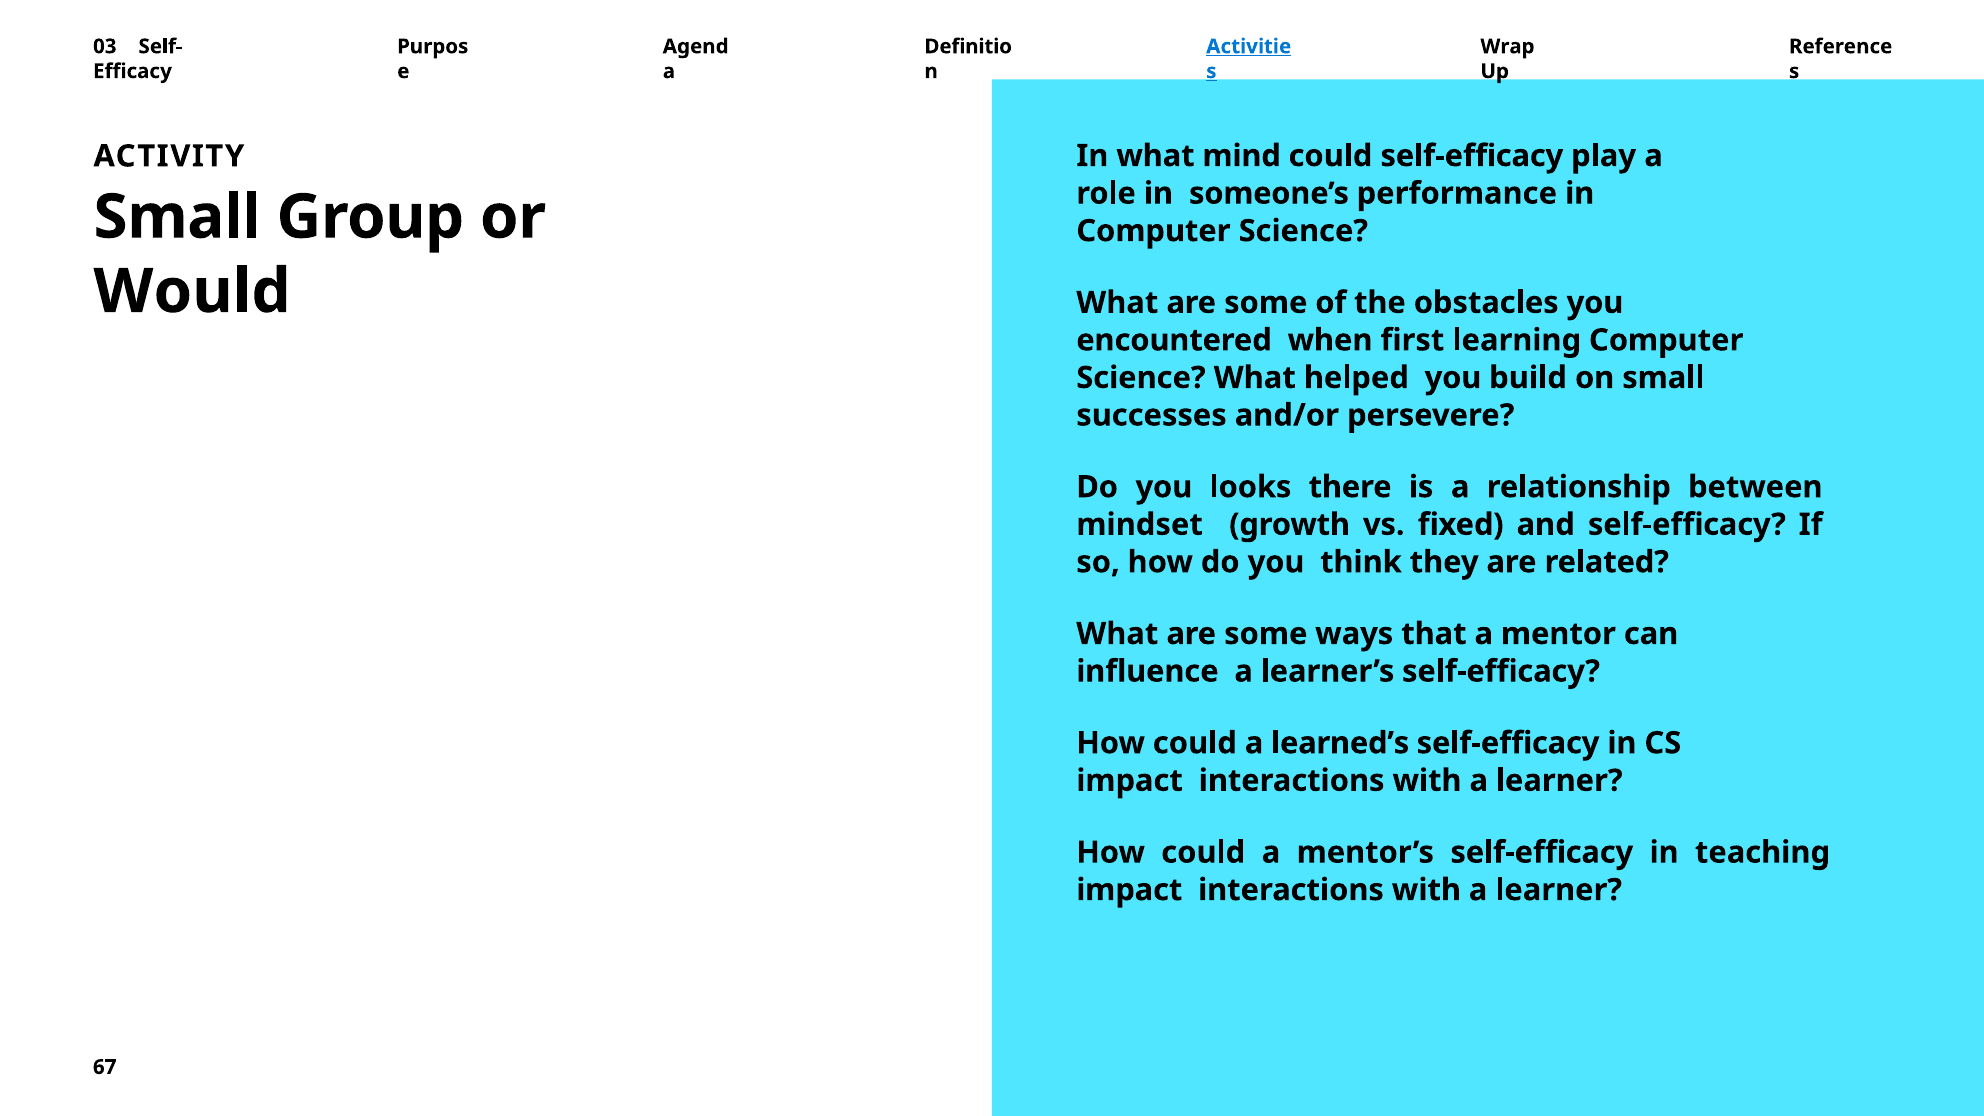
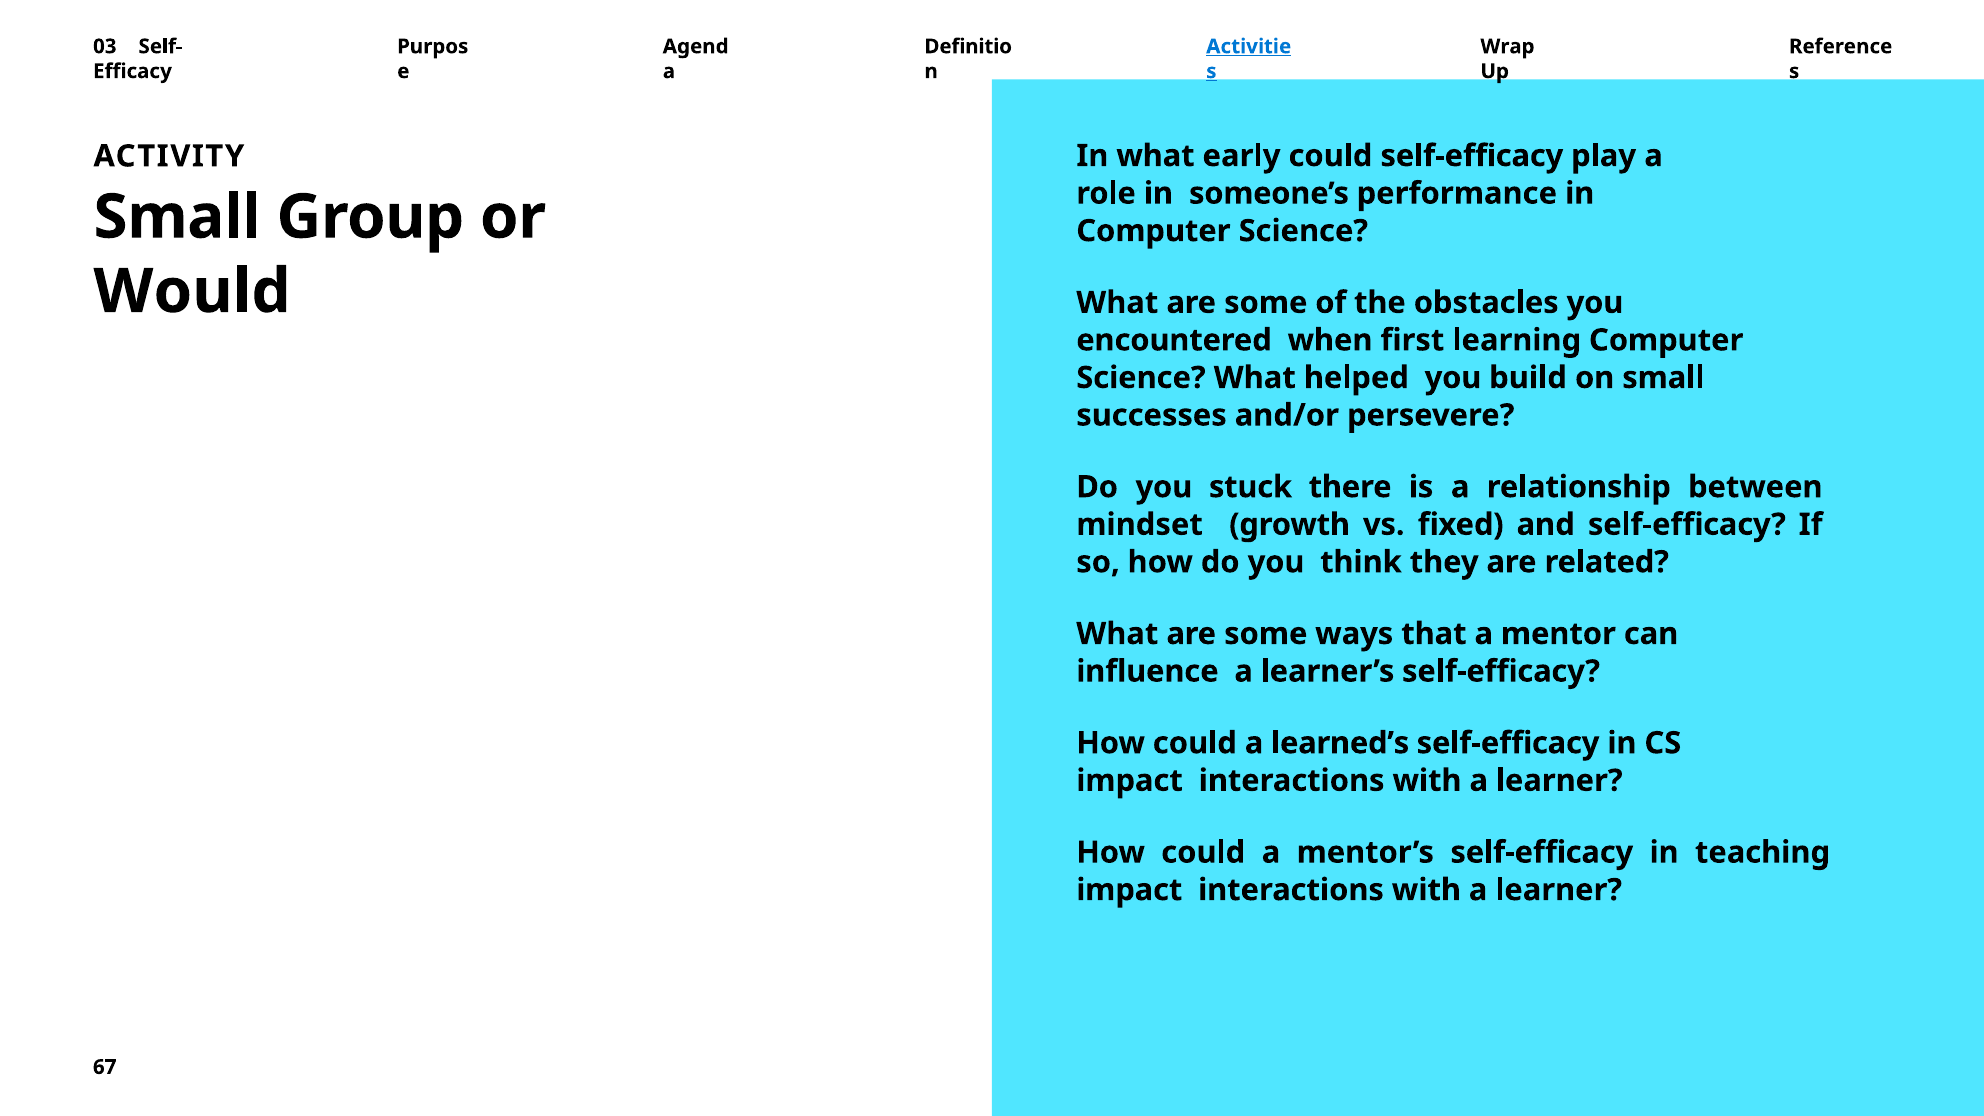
mind: mind -> early (1241, 156)
looks: looks -> stuck (1251, 487)
